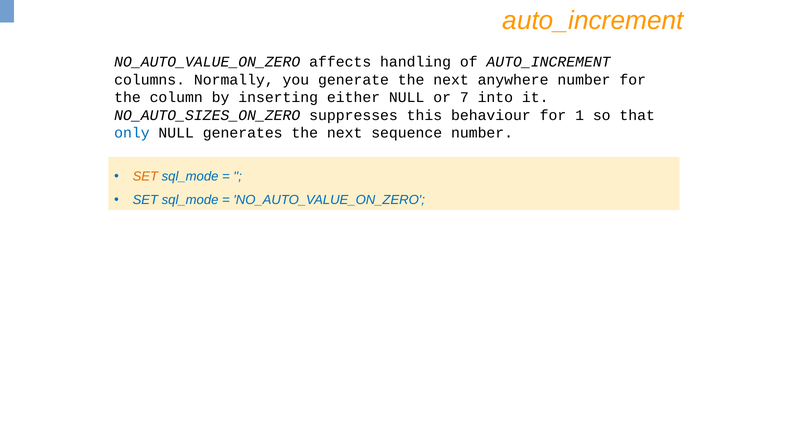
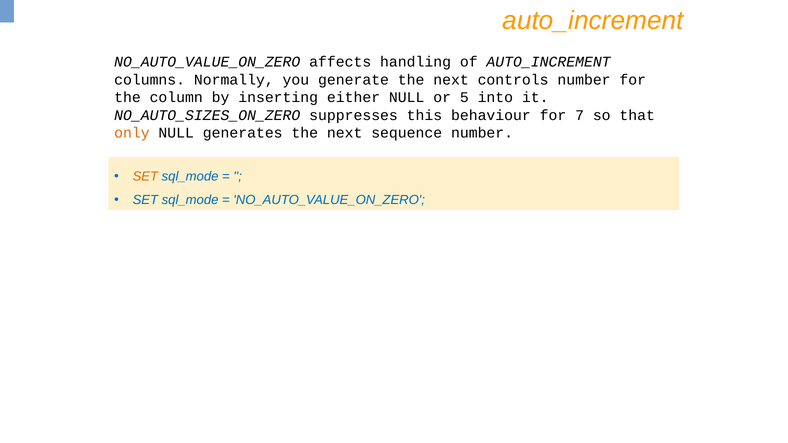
anywhere: anywhere -> controls (513, 80)
7: 7 -> 5 (464, 98)
1: 1 -> 7 (580, 115)
only colour: blue -> orange (132, 133)
